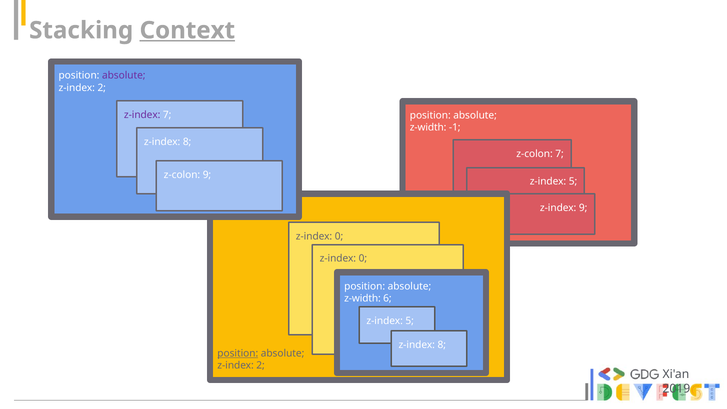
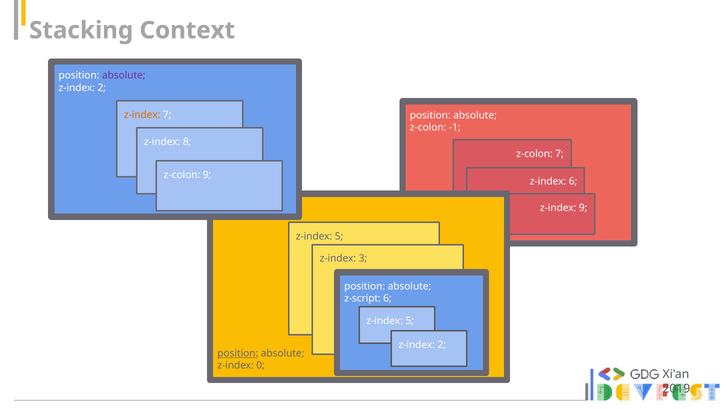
Context underline: present -> none (187, 30)
z-index colour: purple -> orange (142, 115)
z-width: z-width -> z-colon (428, 127)
5: 5 -> 6 (573, 182)
0: 0 -> 5 (339, 236)
0: 0 -> 3 (363, 259)
z-width: z-width -> z-script (362, 298)
8: 8 -> 2 (442, 345)
2: 2 -> 0 (261, 366)
